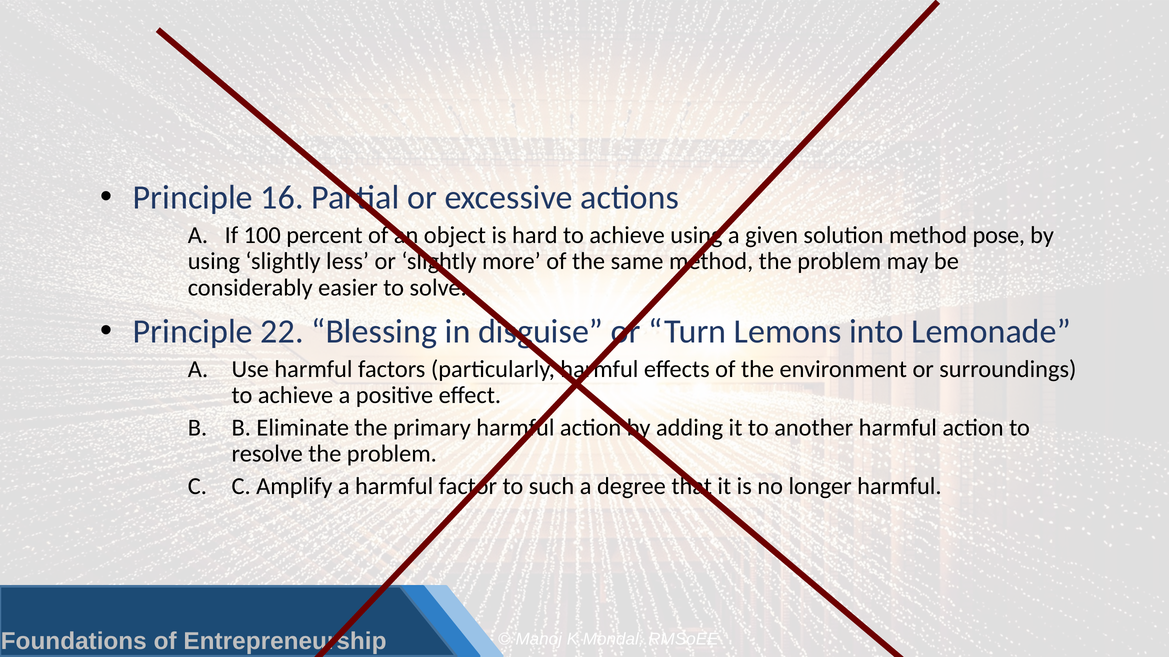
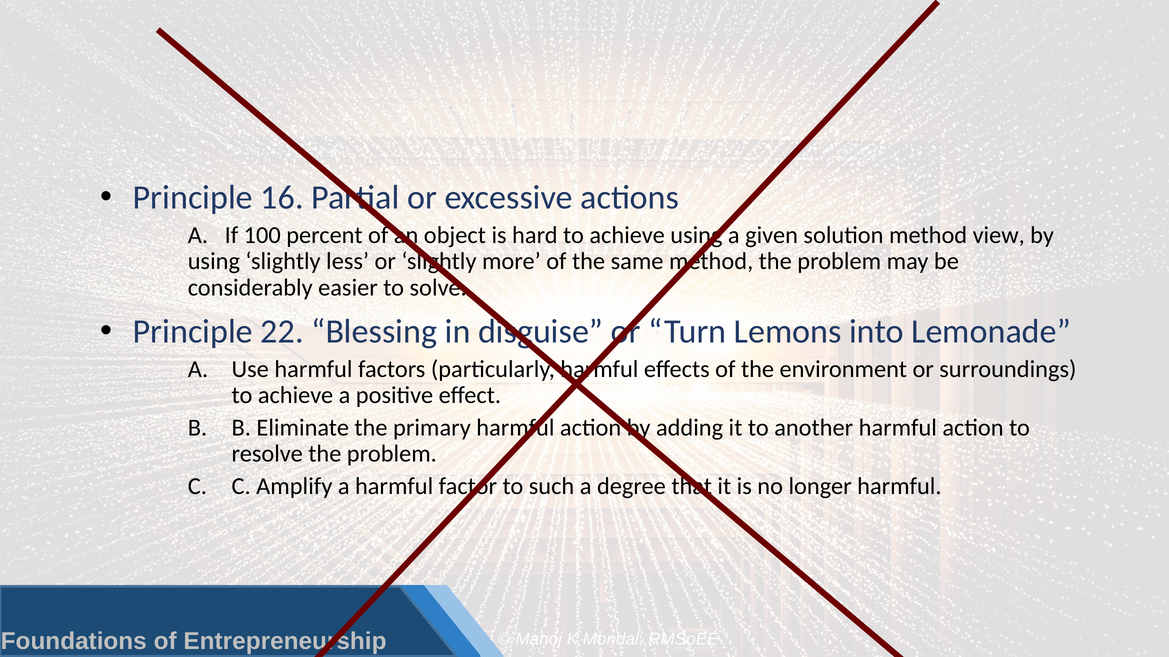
pose: pose -> view (999, 235)
